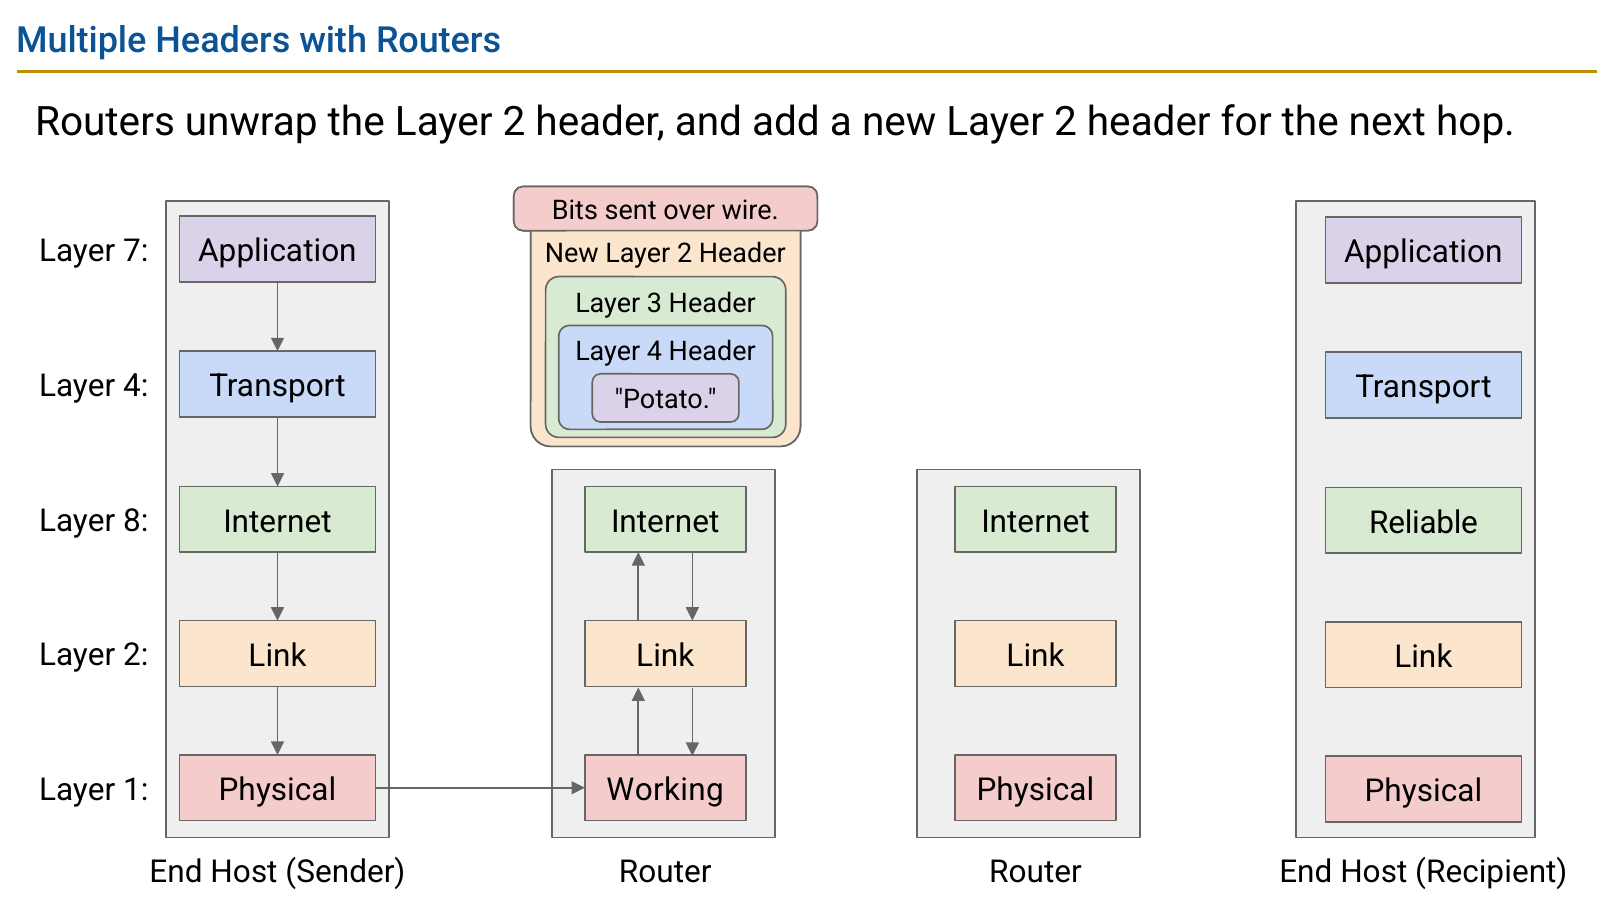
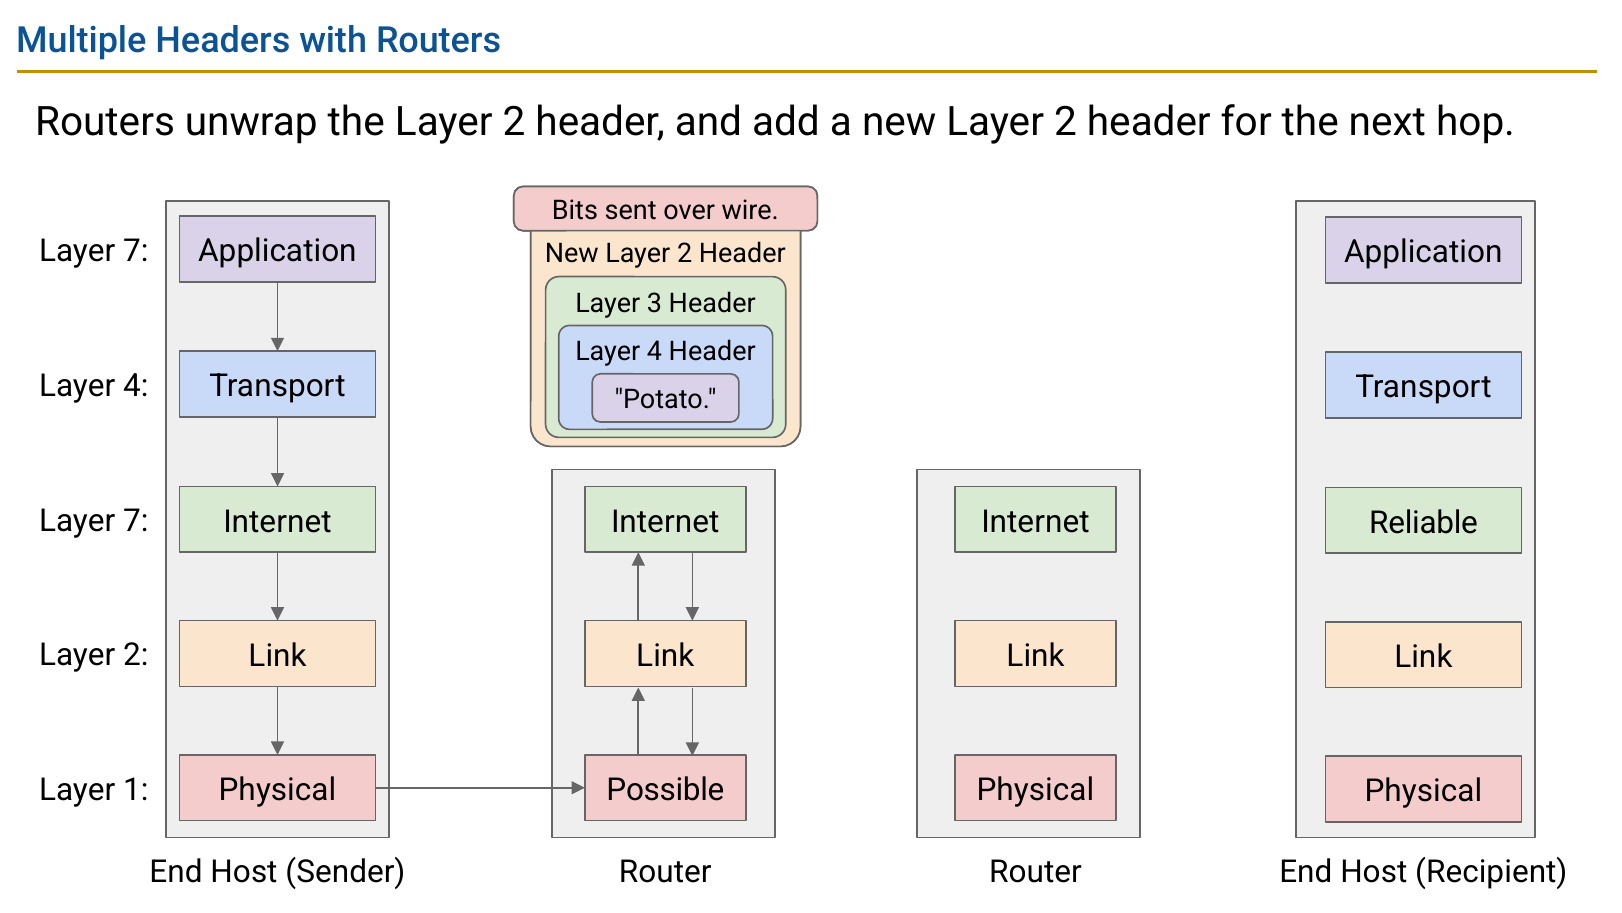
8: 8 -> 7 (136, 521)
Working: Working -> Possible (665, 789)
